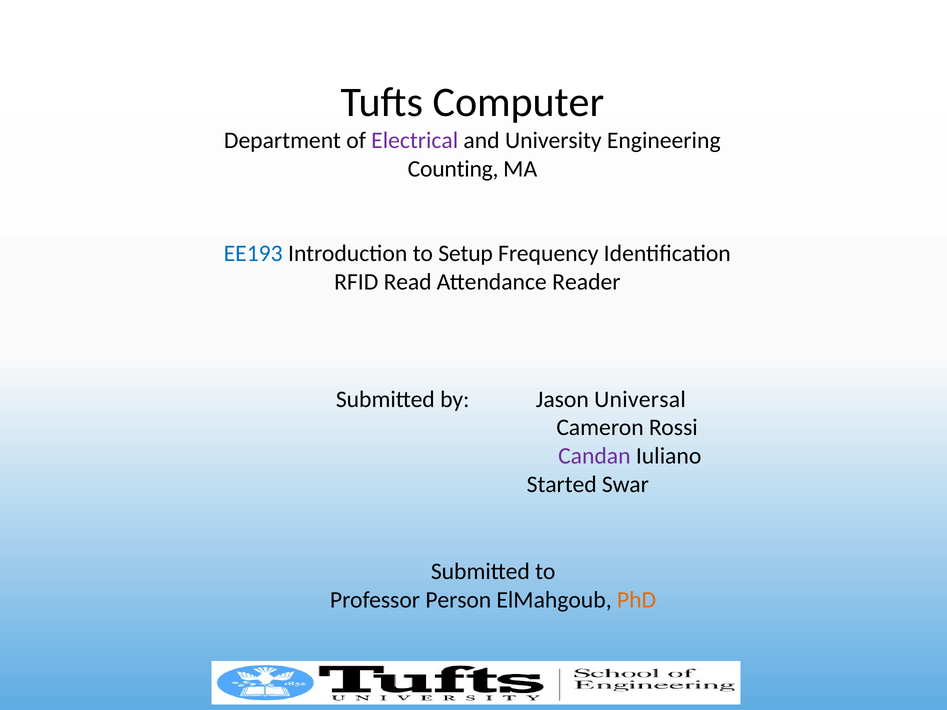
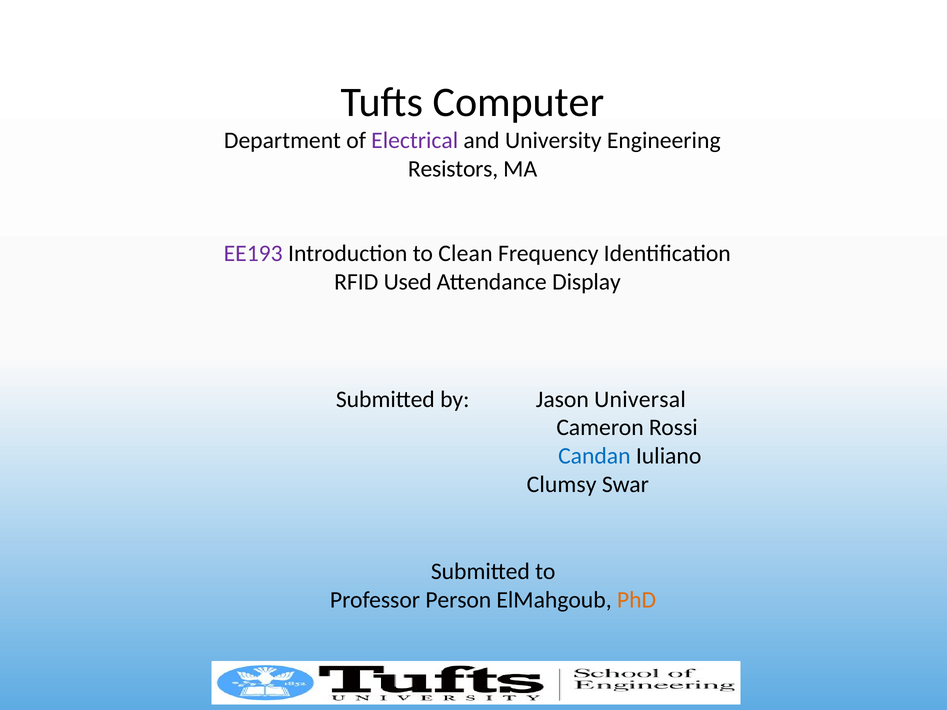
Counting: Counting -> Resistors (453, 169)
EE193 colour: blue -> purple (253, 254)
Setup: Setup -> Clean (465, 254)
Read: Read -> Used (408, 282)
Reader: Reader -> Display (586, 282)
Candan colour: purple -> blue (594, 456)
Started: Started -> Clumsy (562, 485)
